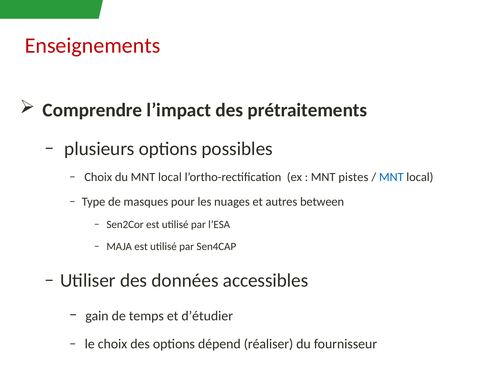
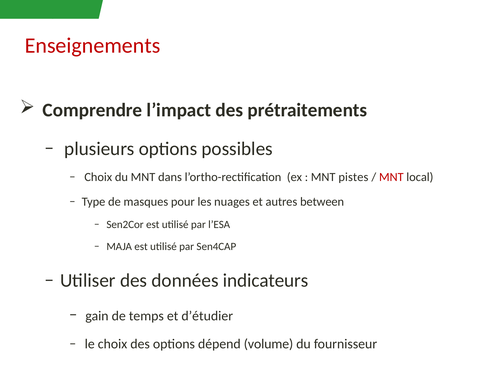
du MNT local: local -> dans (170, 177)
MNT colour: blue -> red (391, 177)
accessibles: accessibles -> indicateurs (266, 281)
réaliser: réaliser -> volume (269, 344)
